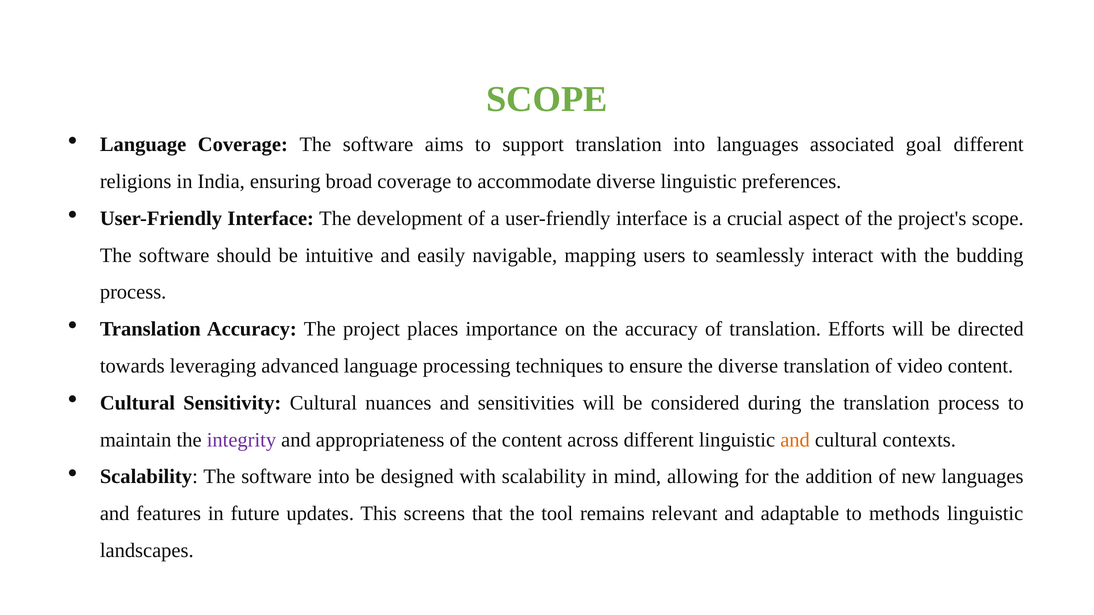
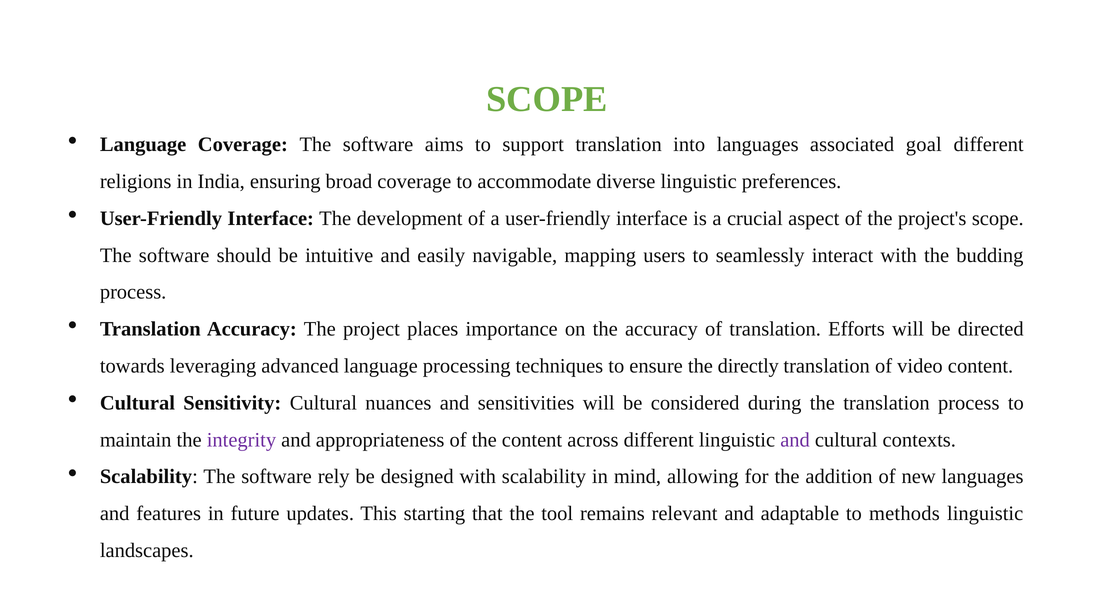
the diverse: diverse -> directly (748, 366)
and colour: orange -> purple (795, 440)
software into: into -> rely (334, 477)
screens: screens -> starting (434, 514)
